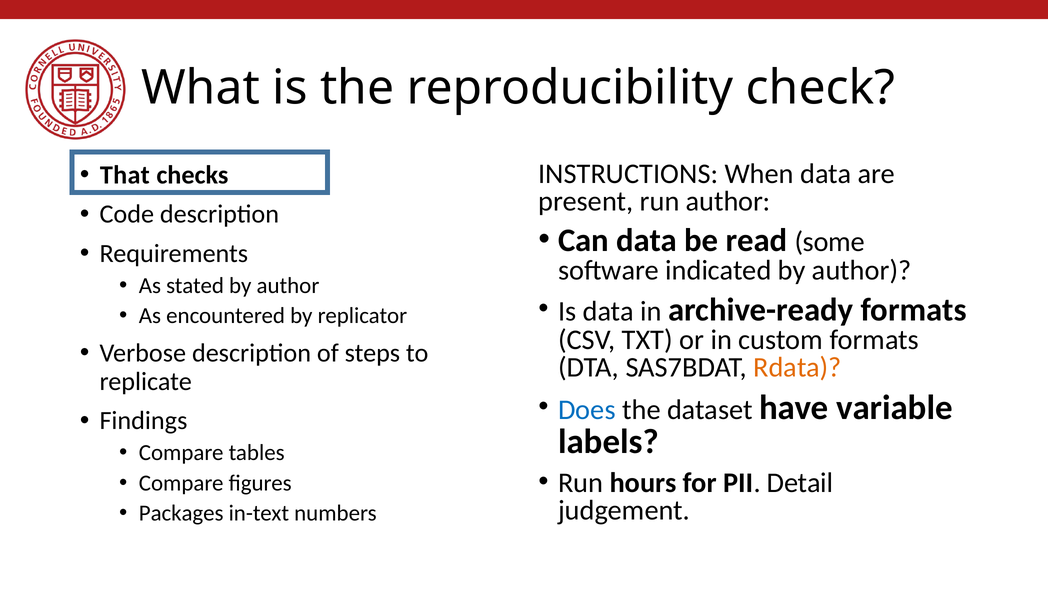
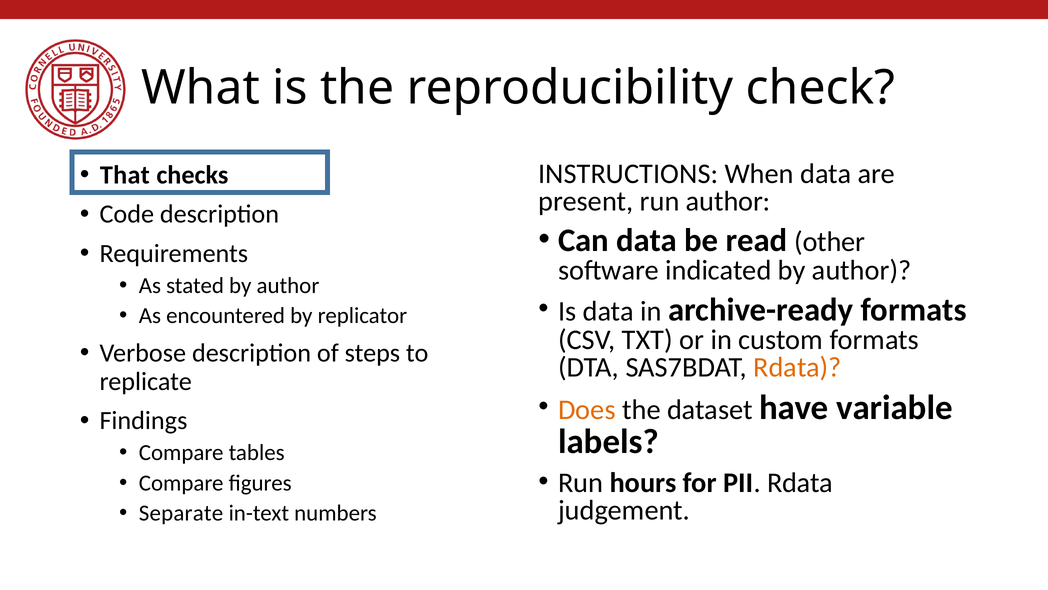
some: some -> other (830, 242)
Does colour: blue -> orange (587, 410)
PII Detail: Detail -> Rdata (800, 482)
Packages: Packages -> Separate (181, 513)
